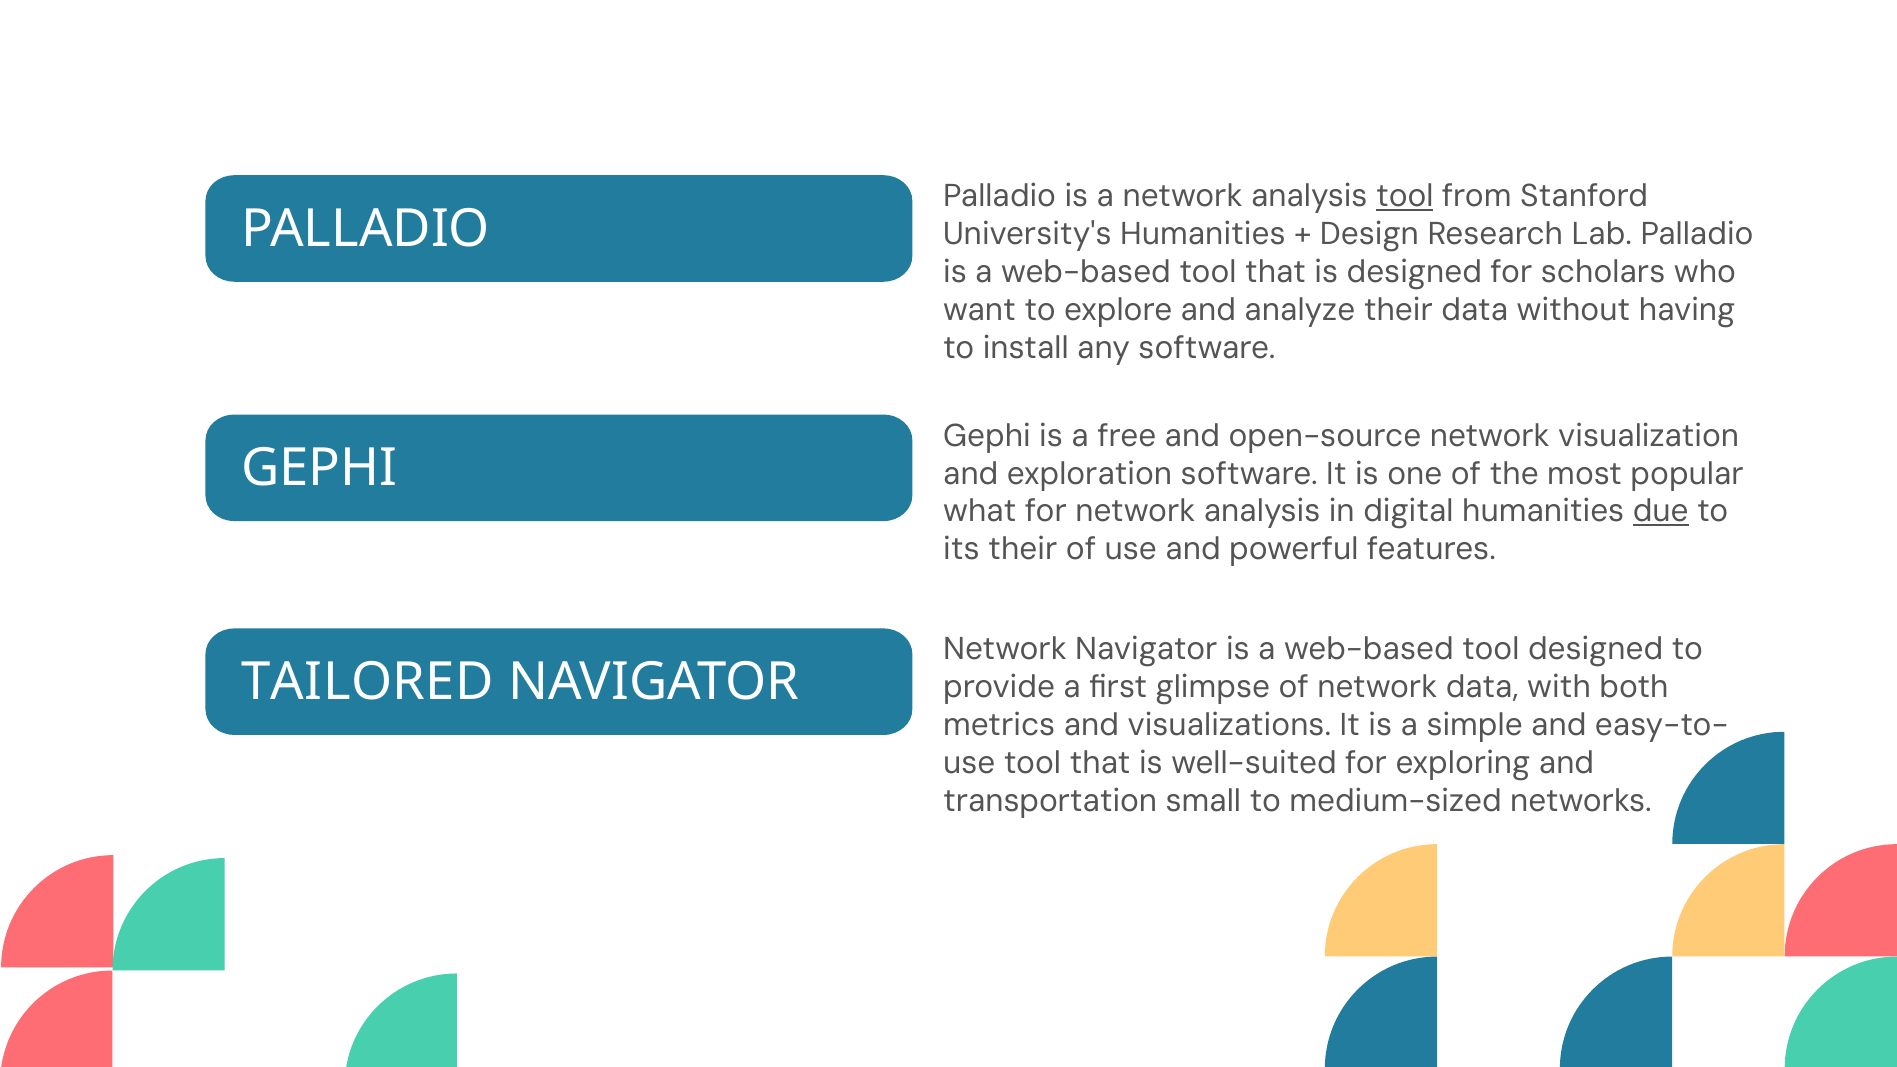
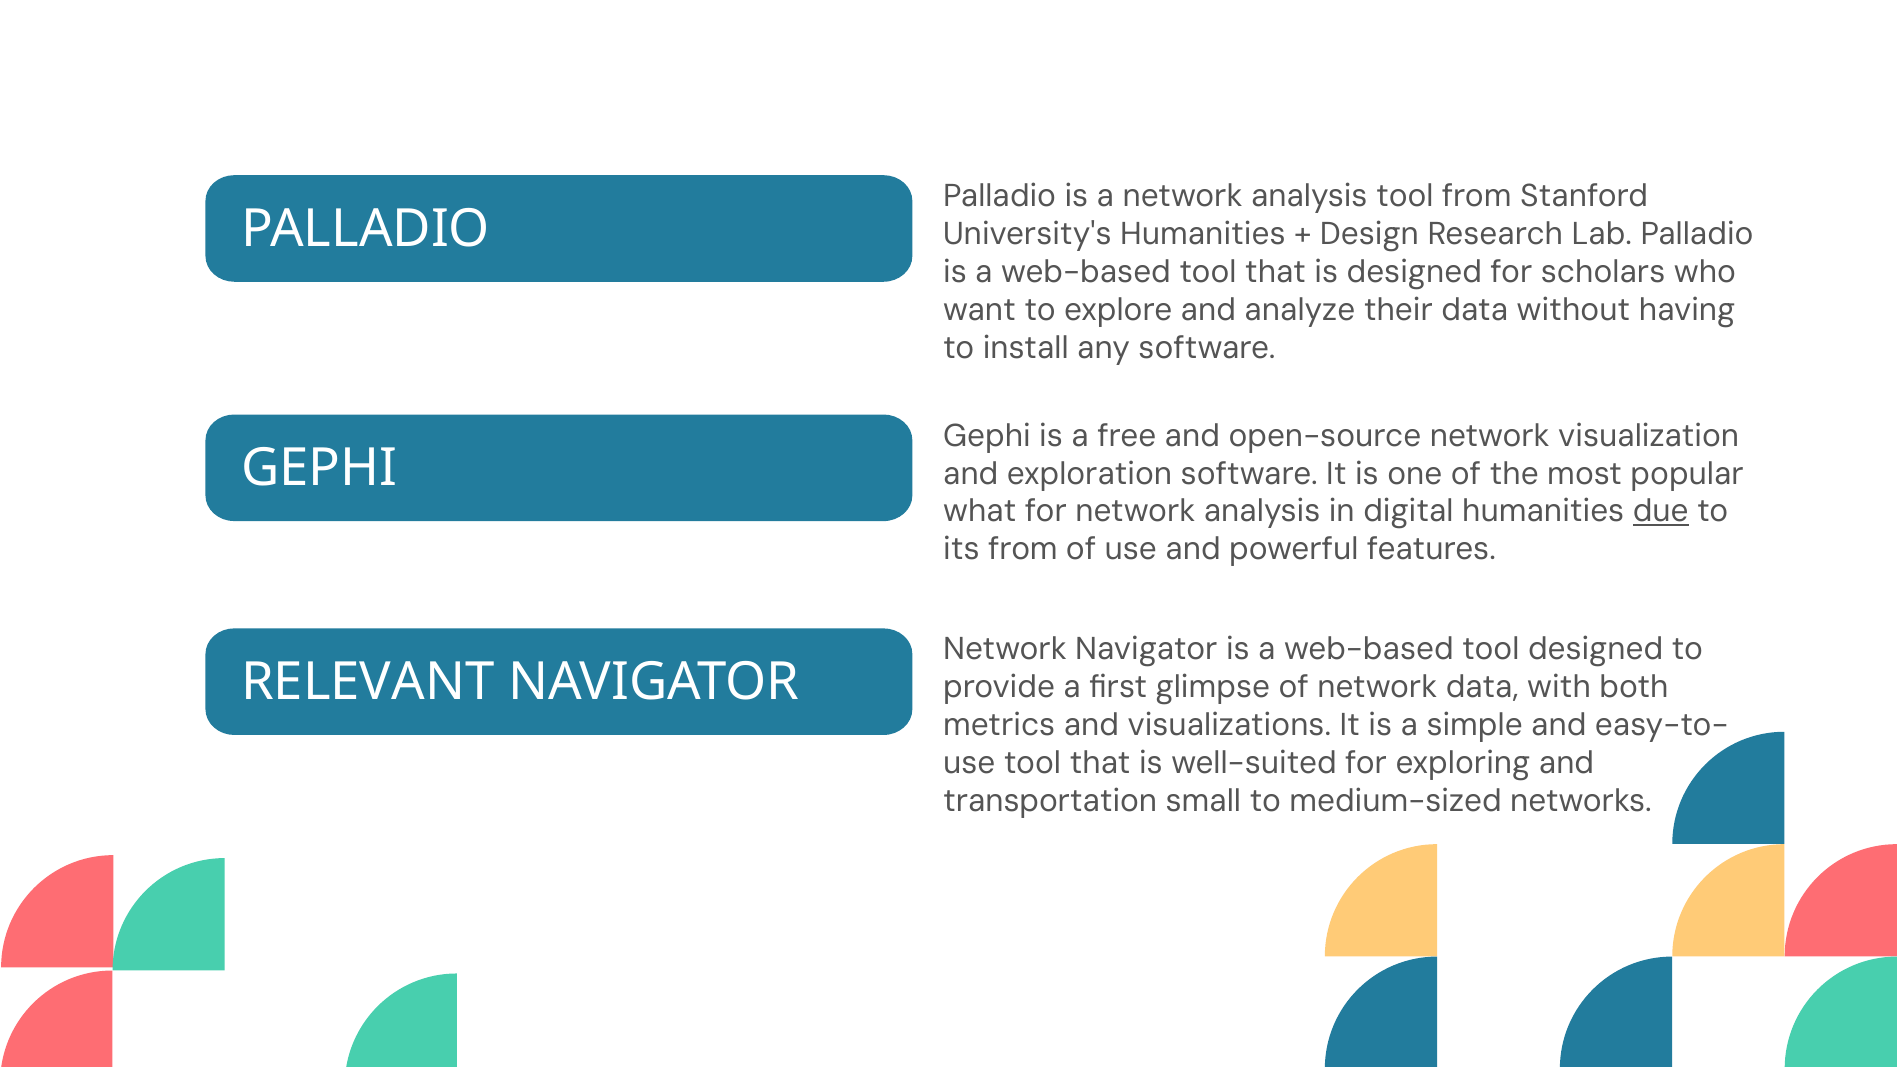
tool underline: present -> none (1405, 196)
its their: their -> from (1023, 550)
TAILORED: TAILORED -> RELEVANT (368, 682)
